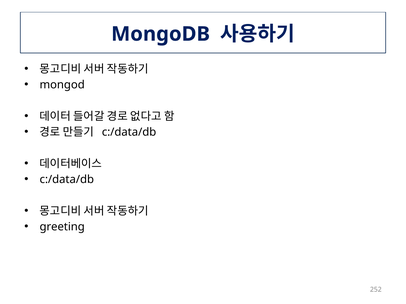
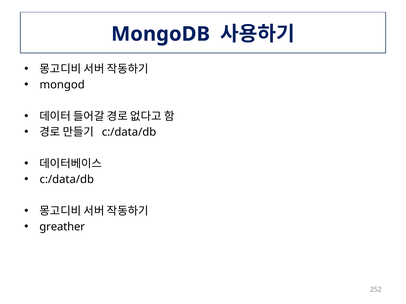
greeting: greeting -> greather (62, 227)
